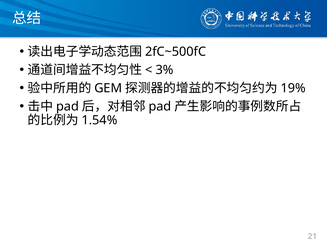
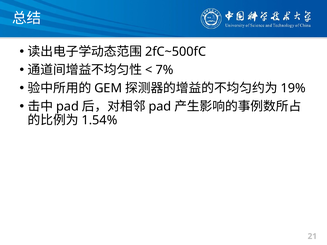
3%: 3% -> 7% (165, 70)
